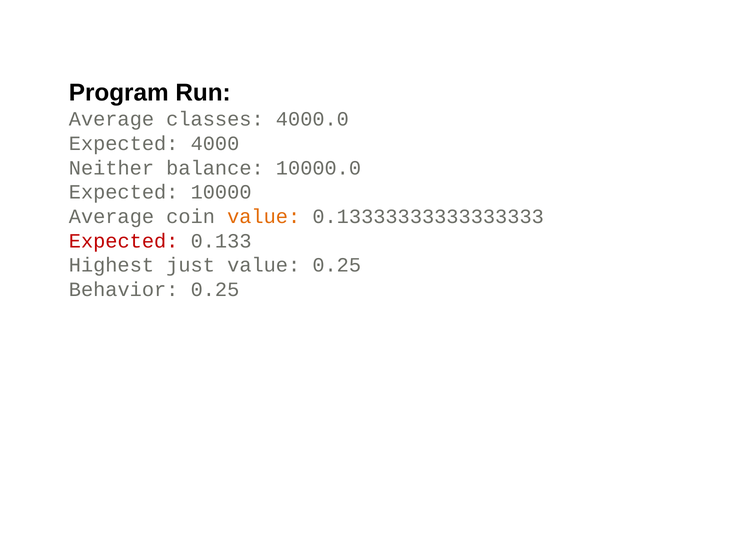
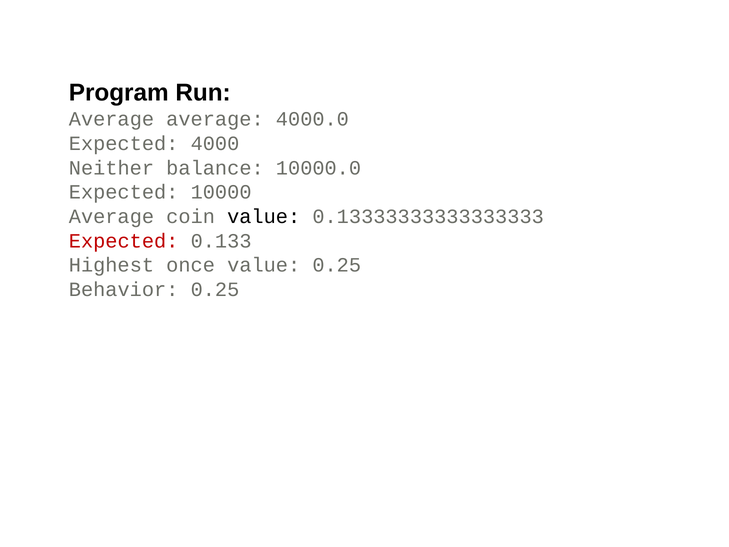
Average classes: classes -> average (215, 119)
value colour: orange -> black (264, 216)
just: just -> once (191, 265)
